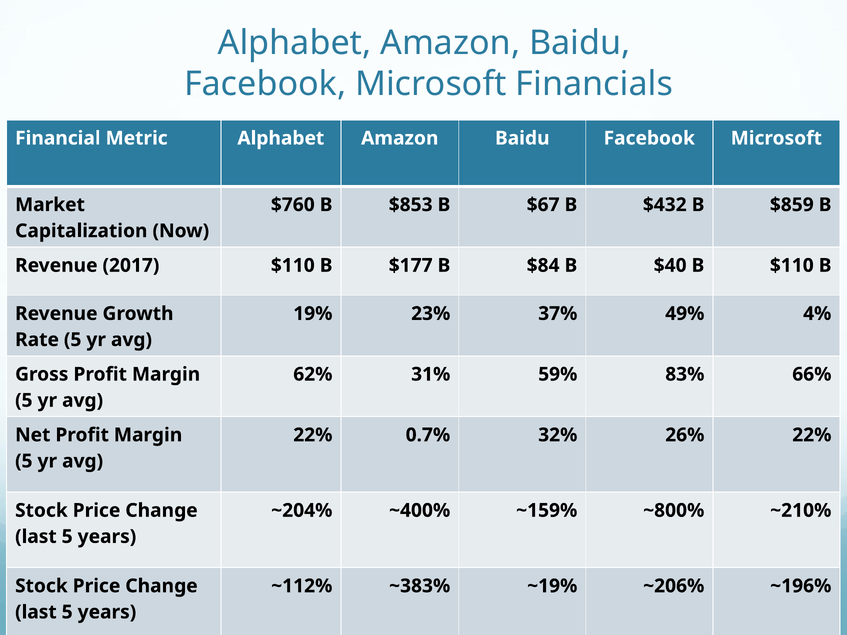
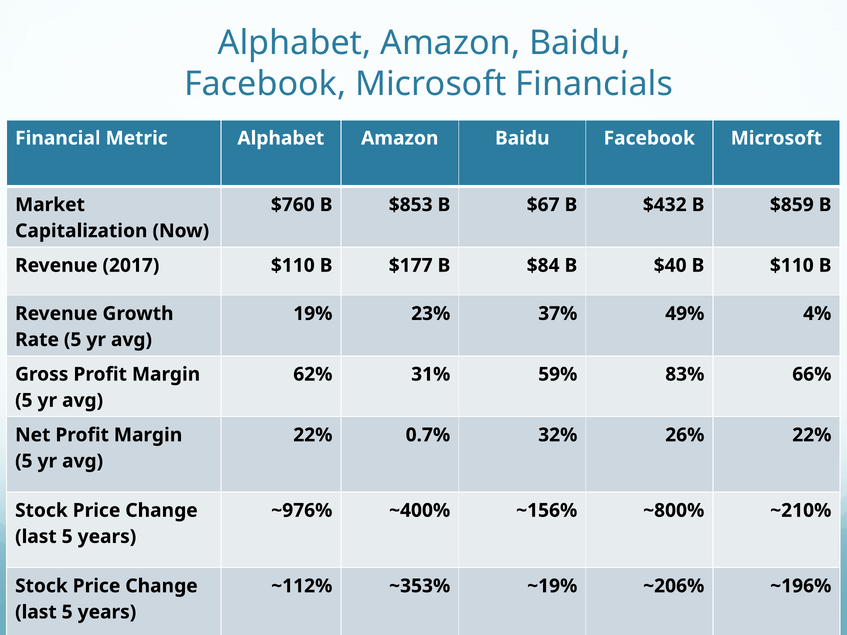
~204%: ~204% -> ~976% (302, 511)
~159%: ~159% -> ~156% (547, 511)
~383%: ~383% -> ~353% (420, 586)
